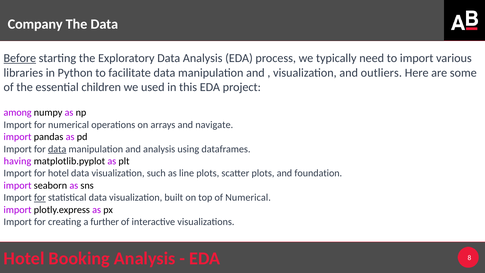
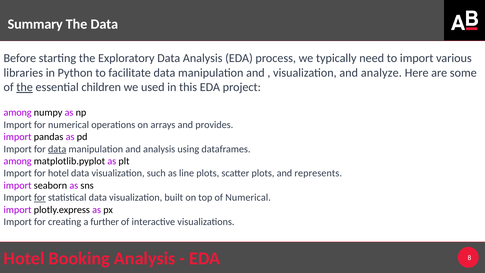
Company: Company -> Summary (35, 24)
Before underline: present -> none (20, 58)
outliers: outliers -> analyze (381, 73)
the underline: none -> present (25, 87)
navigate: navigate -> provides (214, 125)
having: having -> among (18, 161)
foundation: foundation -> represents (318, 173)
